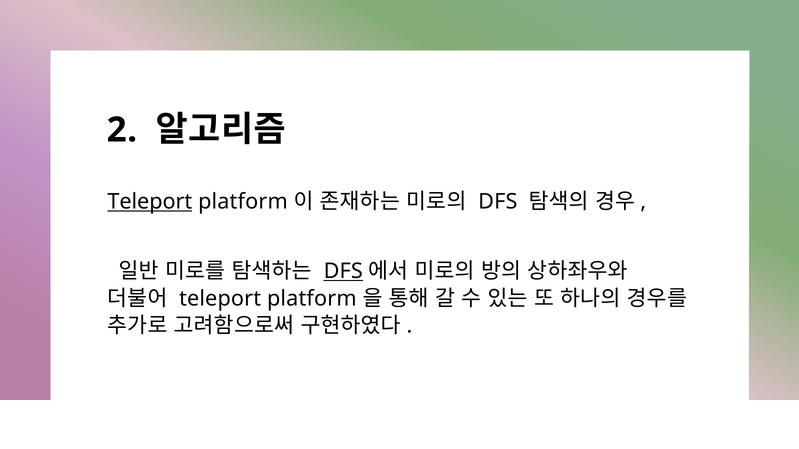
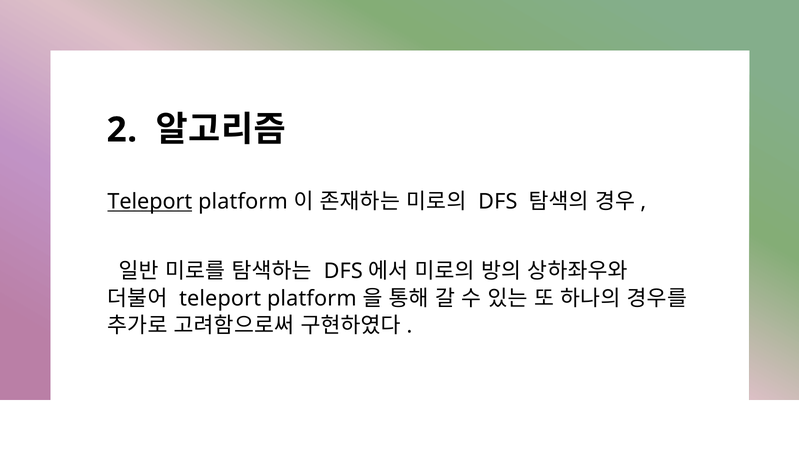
DFS underline: present -> none (343, 271)
